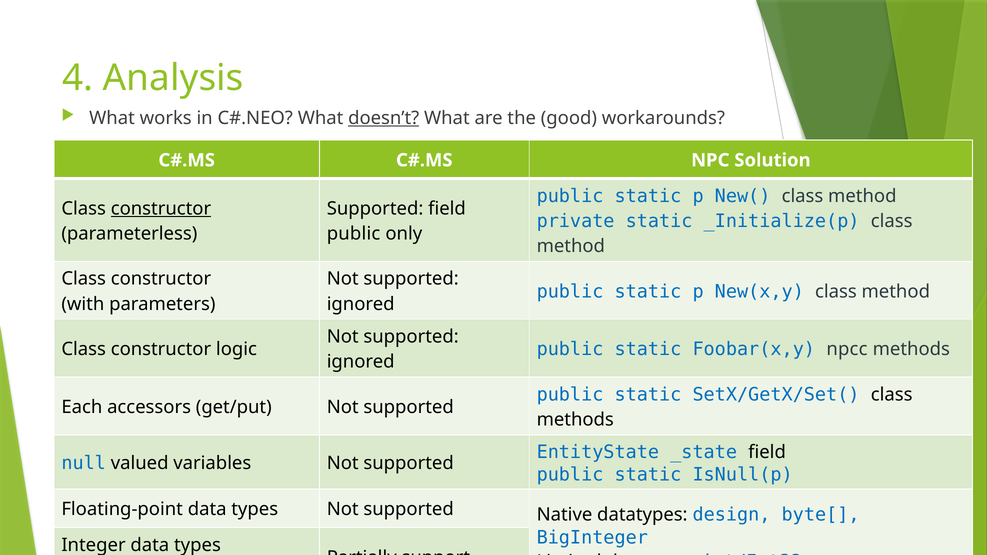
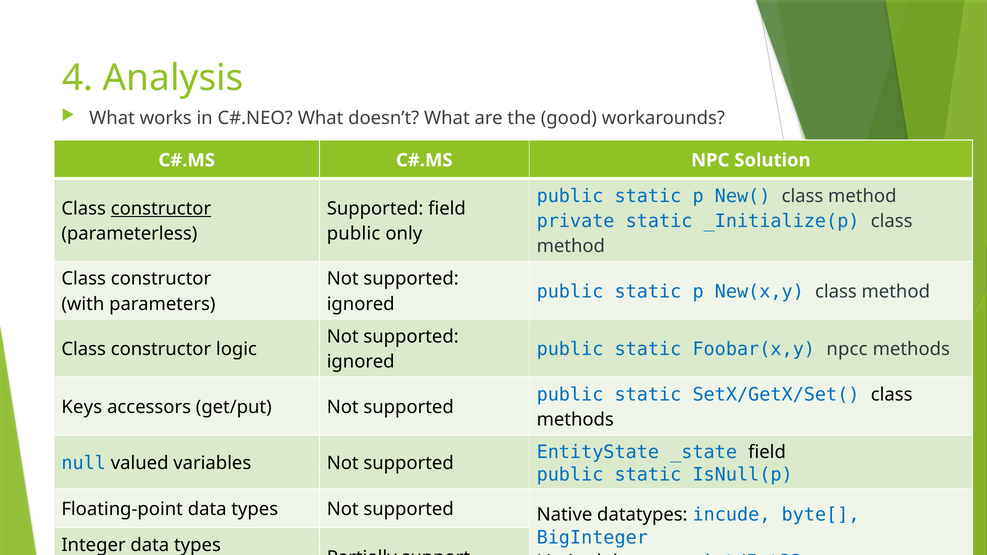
doesn’t underline: present -> none (384, 118)
Each: Each -> Keys (82, 407)
design: design -> incude (732, 515)
